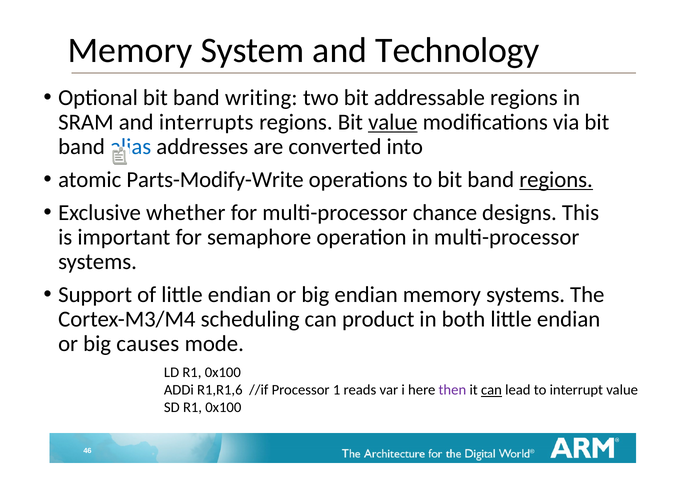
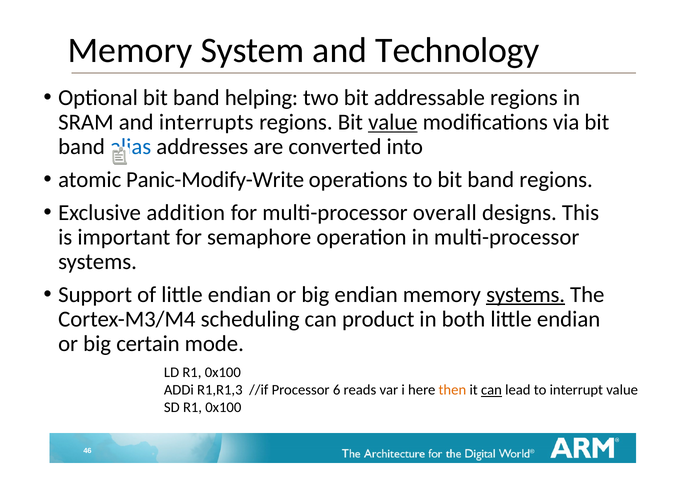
writing: writing -> helping (261, 98)
Parts-Modify-Write: Parts-Modify-Write -> Panic-Modify-Write (215, 180)
regions underline: present -> none (556, 180)
whether: whether -> addition (186, 212)
chance: chance -> overall (445, 212)
systems underline: none -> present (526, 294)
causes: causes -> certain (148, 344)
R1,R1,6: R1,R1,6 -> R1,R1,3 (220, 390)
1: 1 -> 6 (337, 390)
then colour: purple -> orange (452, 390)
